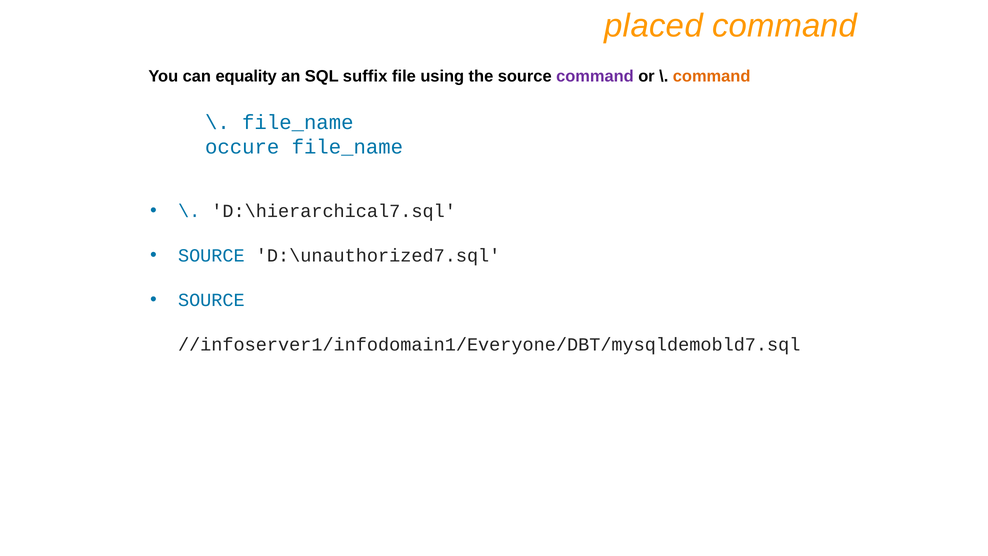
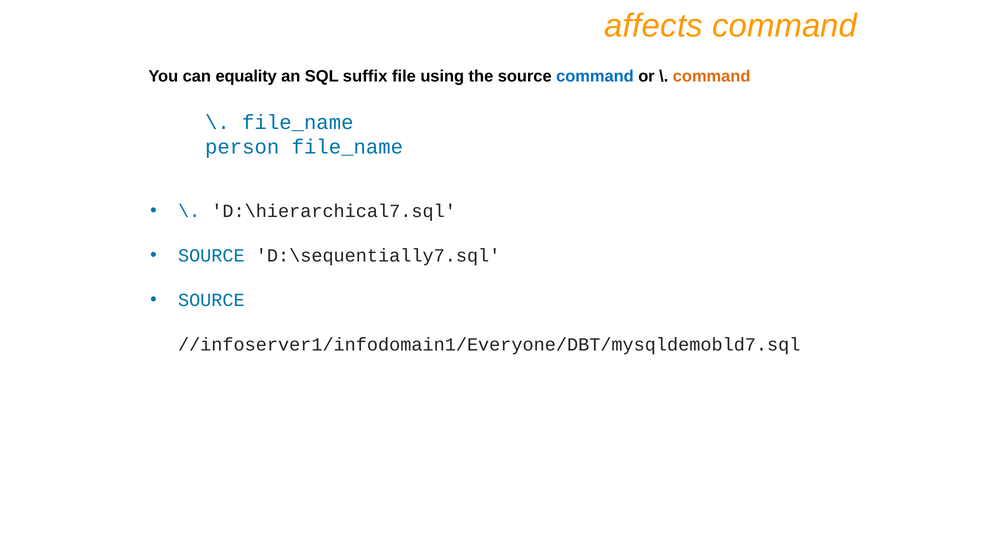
placed: placed -> affects (654, 26)
command colour: purple -> blue (595, 76)
occure: occure -> person (242, 147)
D:\unauthorized7.sql: D:\unauthorized7.sql -> D:\sequentially7.sql (378, 255)
